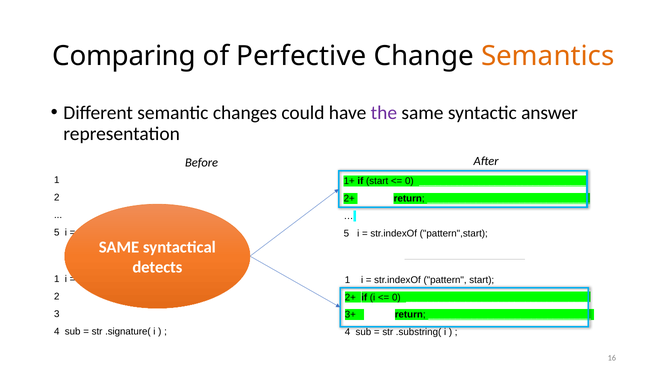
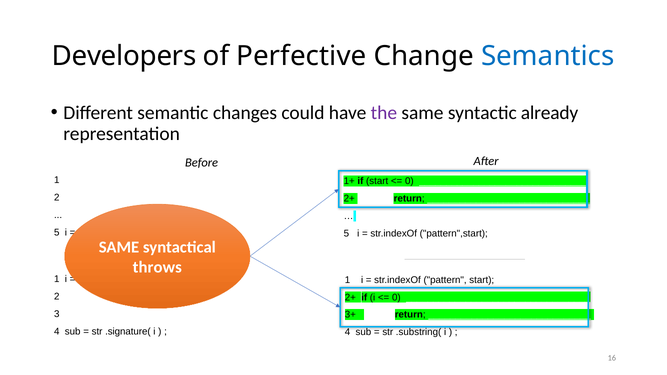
Comparing: Comparing -> Developers (124, 56)
Semantics colour: orange -> blue (548, 56)
answer: answer -> already (550, 113)
detects: detects -> throws (157, 267)
